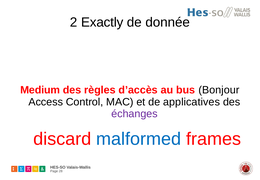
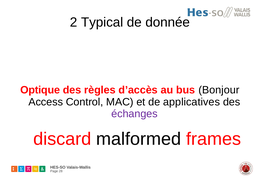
Exactly: Exactly -> Typical (102, 22)
Medium: Medium -> Optique (40, 90)
malformed colour: blue -> black (139, 139)
